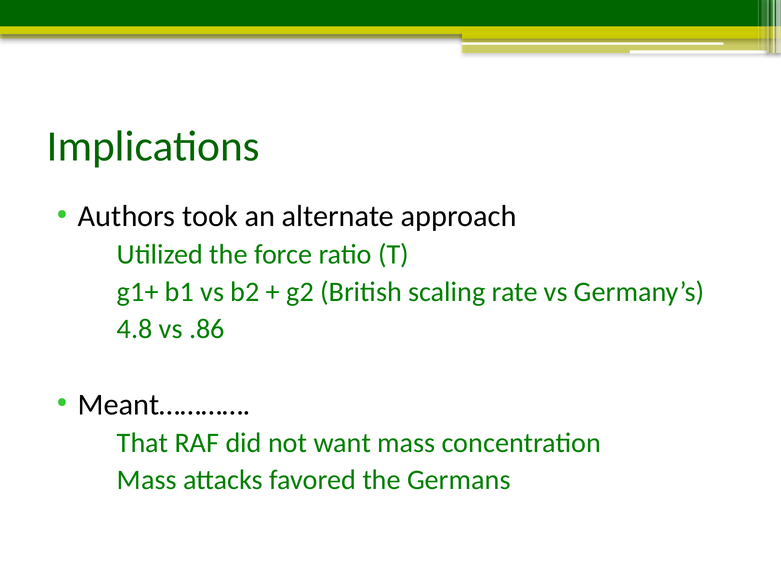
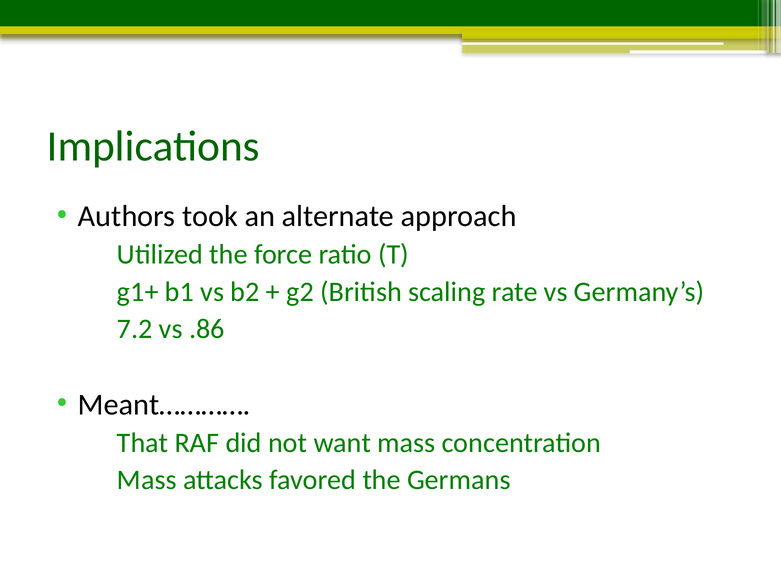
4.8: 4.8 -> 7.2 (135, 329)
